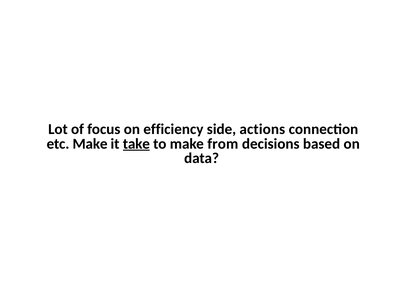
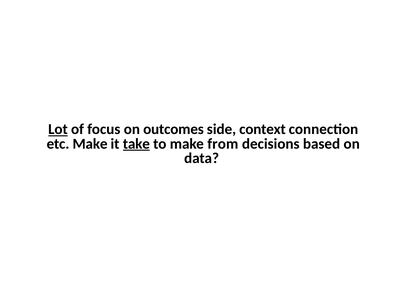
Lot underline: none -> present (58, 130)
efficiency: efficiency -> outcomes (173, 130)
actions: actions -> context (262, 130)
